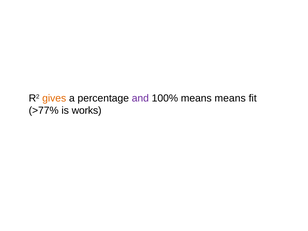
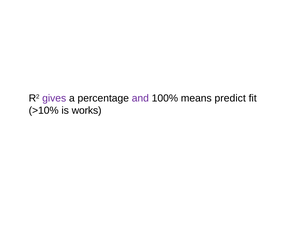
gives colour: orange -> purple (54, 98)
means means: means -> predict (230, 98)
>77%: >77% -> >10% (44, 111)
